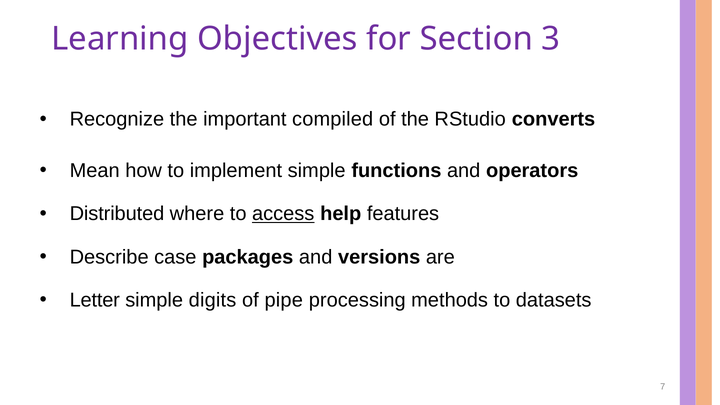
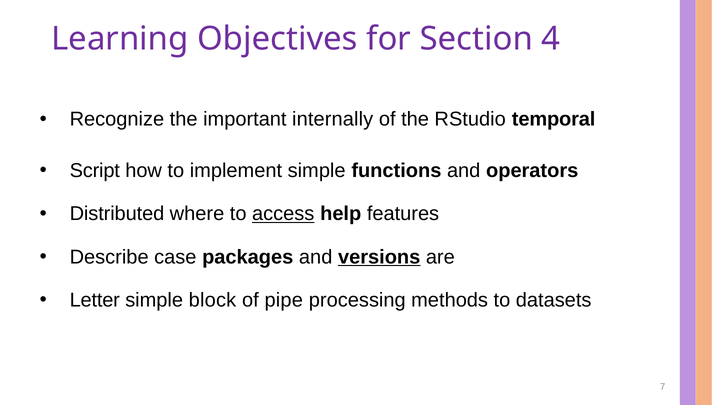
3: 3 -> 4 (551, 39)
compiled: compiled -> internally (333, 119)
converts: converts -> temporal (554, 119)
Mean: Mean -> Script (95, 171)
versions underline: none -> present (379, 257)
digits: digits -> block (212, 300)
